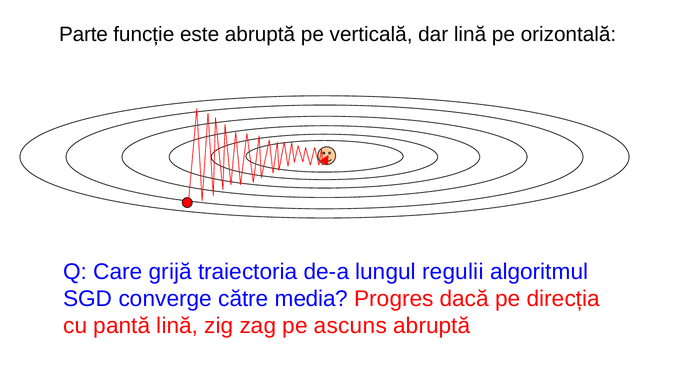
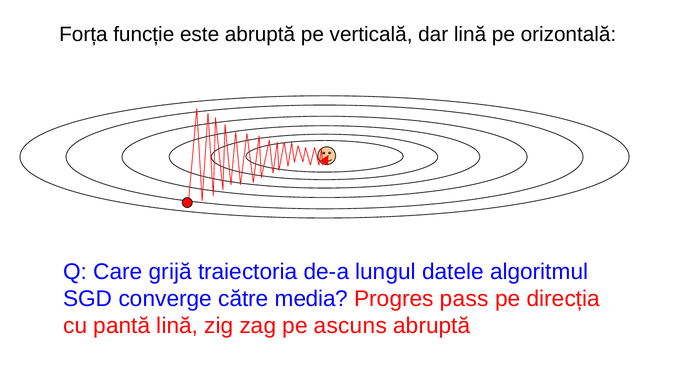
Parte: Parte -> Forța (83, 35)
regulii: regulii -> datele (453, 272)
dacă: dacă -> pass (464, 299)
